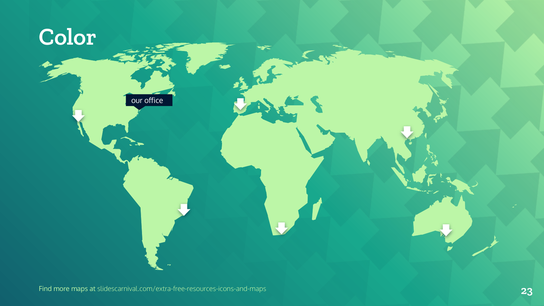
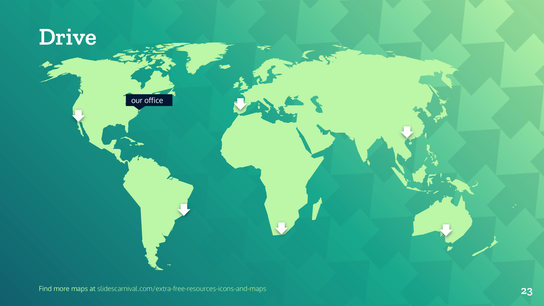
Color: Color -> Drive (68, 37)
